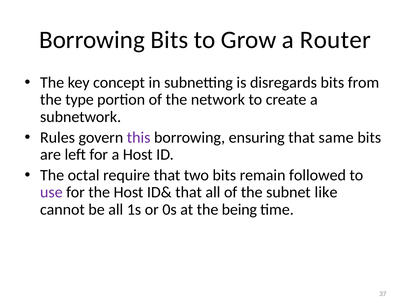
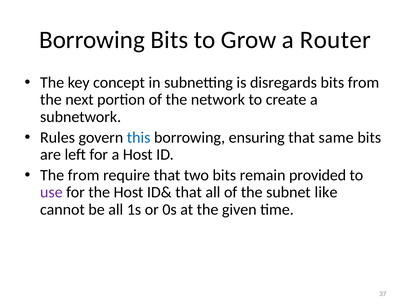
type: type -> next (79, 100)
this colour: purple -> blue (139, 138)
The octal: octal -> from (84, 175)
followed: followed -> provided (318, 175)
being: being -> given (239, 210)
